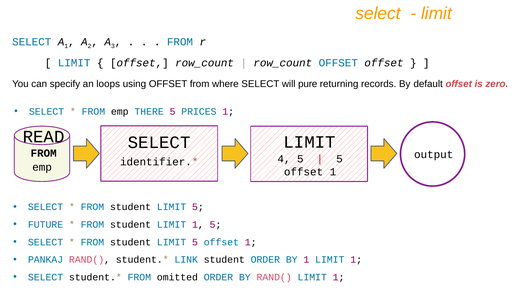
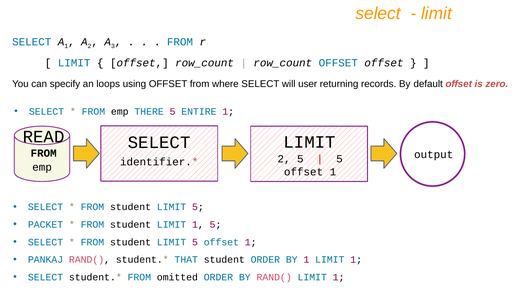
pure: pure -> user (308, 84)
PRICES: PRICES -> ENTIRE (199, 112)
4: 4 -> 2 (284, 159)
FUTURE: FUTURE -> PACKET (46, 225)
LINK: LINK -> THAT (186, 260)
